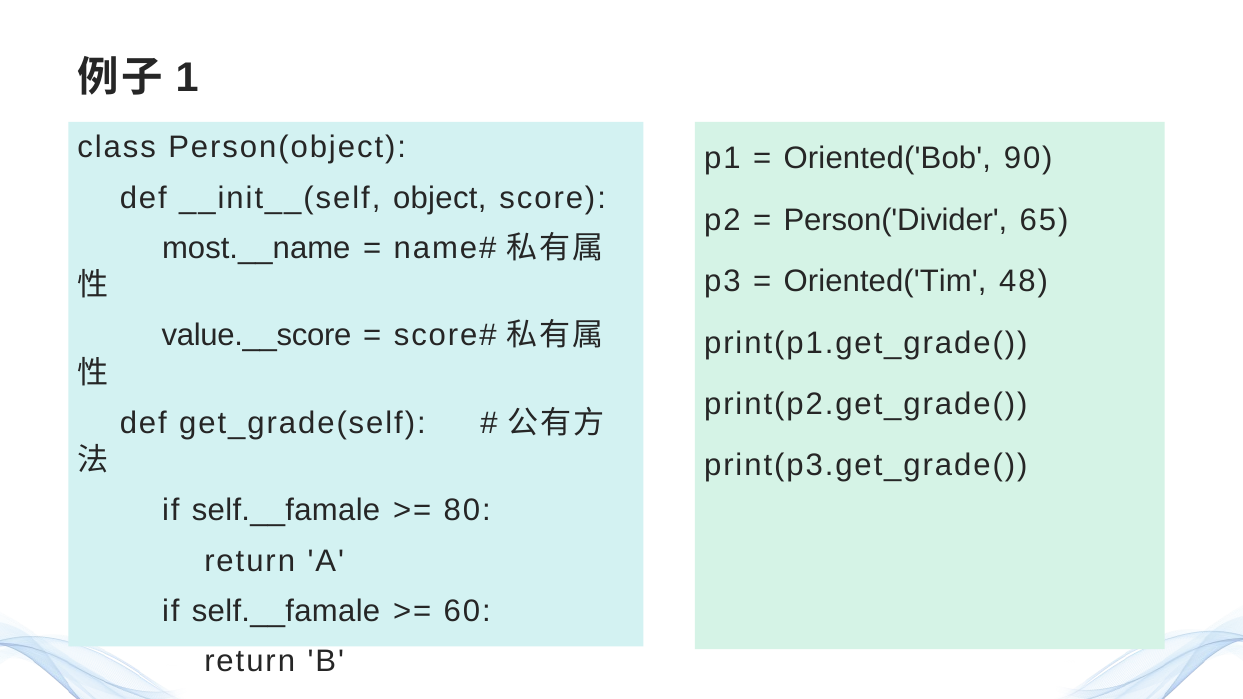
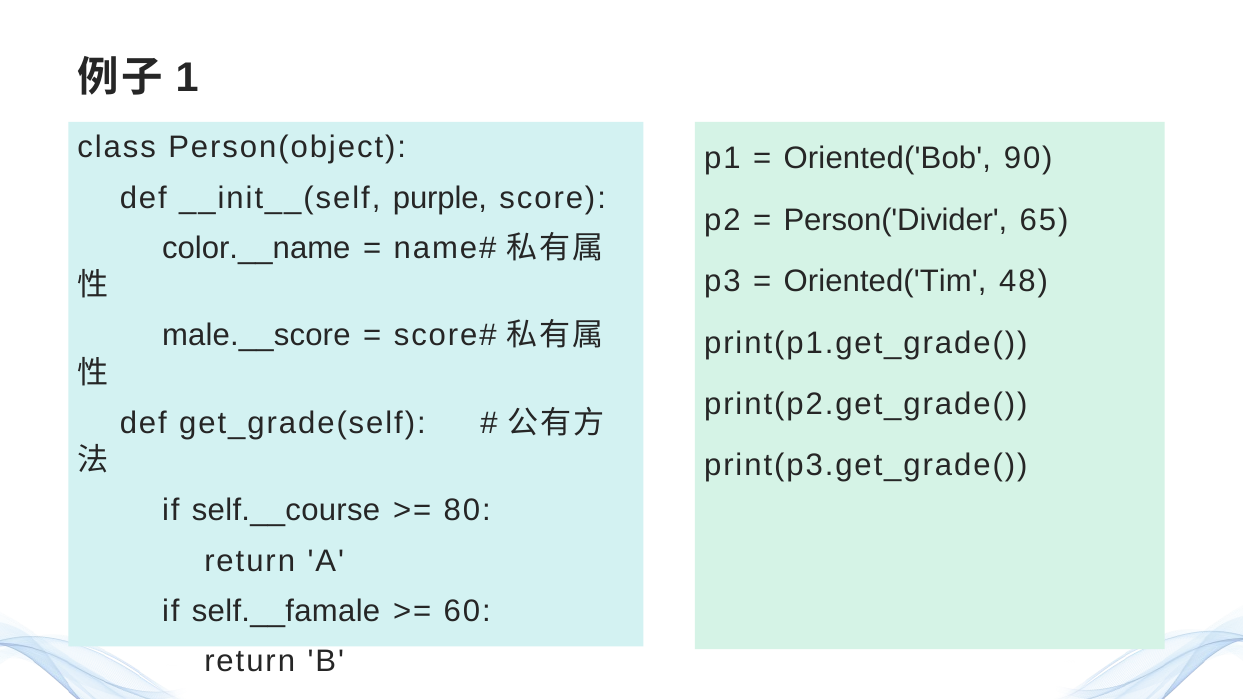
object: object -> purple (440, 198)
most.__name: most.__name -> color.__name (256, 248)
value.__score: value.__score -> male.__score (256, 336)
self.__famale: self.__famale -> self.__course (286, 511)
